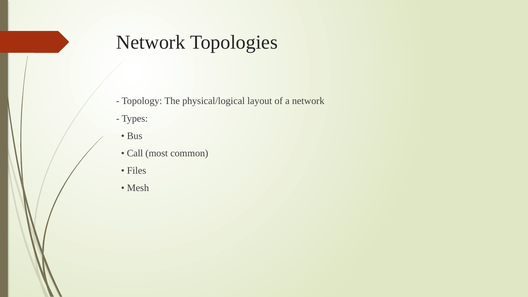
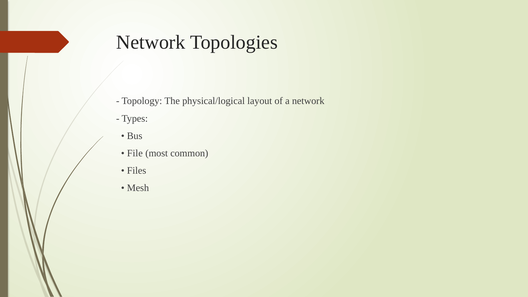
Call: Call -> File (135, 153)
